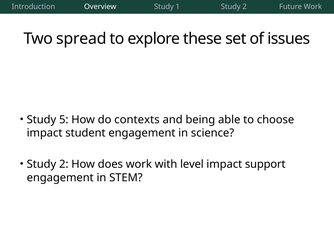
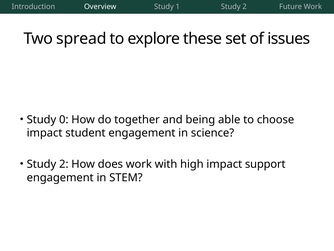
5: 5 -> 0 (64, 119)
contexts: contexts -> together (137, 119)
level: level -> high (192, 164)
